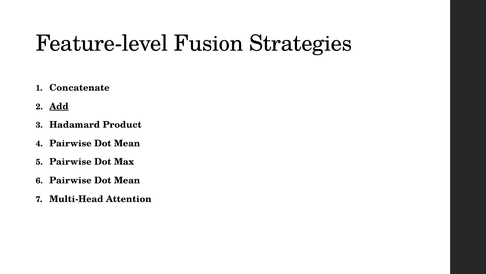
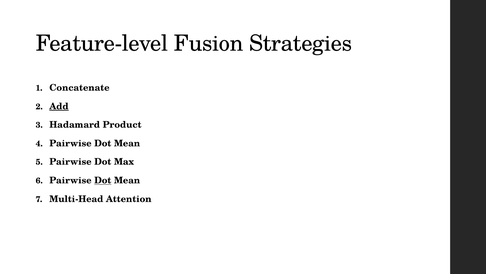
Dot underline: none -> present (103, 180)
